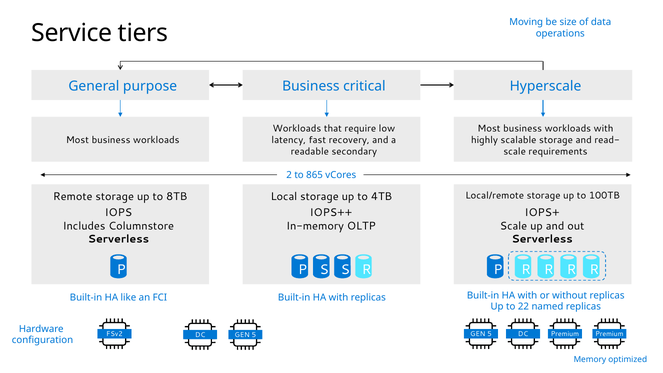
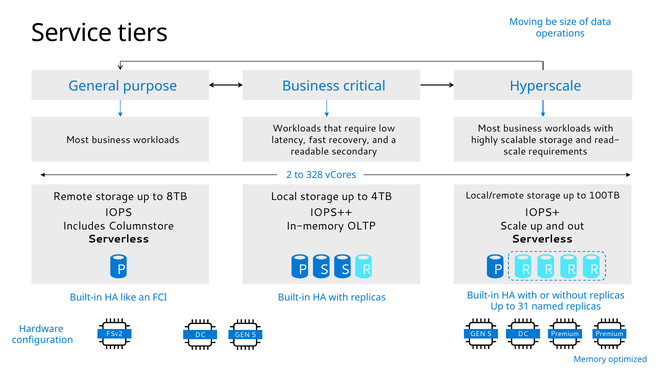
865: 865 -> 328 (315, 175)
22: 22 -> 31 (523, 307)
